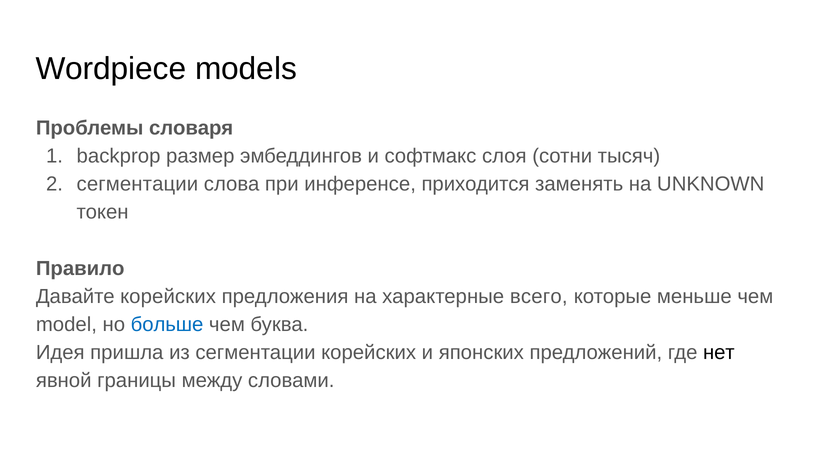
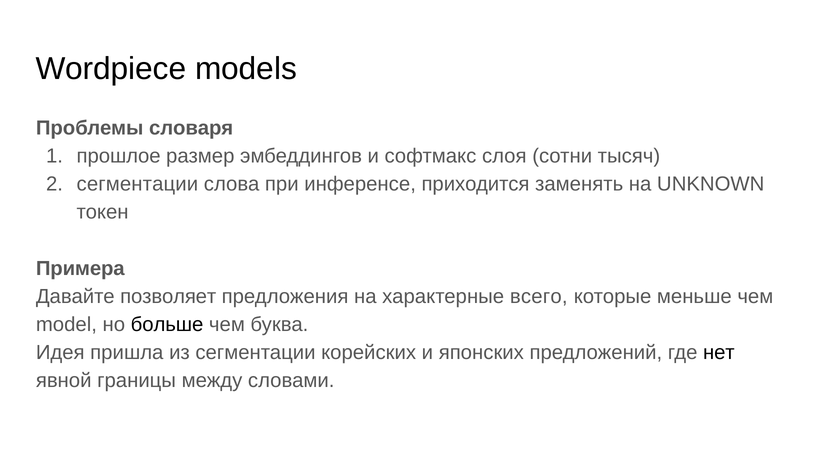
backprop: backprop -> прошлое (119, 156)
Правило: Правило -> Примера (80, 268)
Давайте корейских: корейских -> позволяет (168, 296)
больше colour: blue -> black (167, 325)
